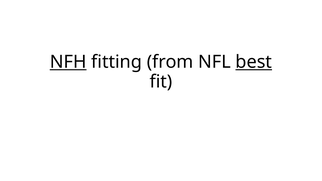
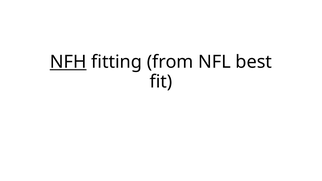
best underline: present -> none (254, 62)
